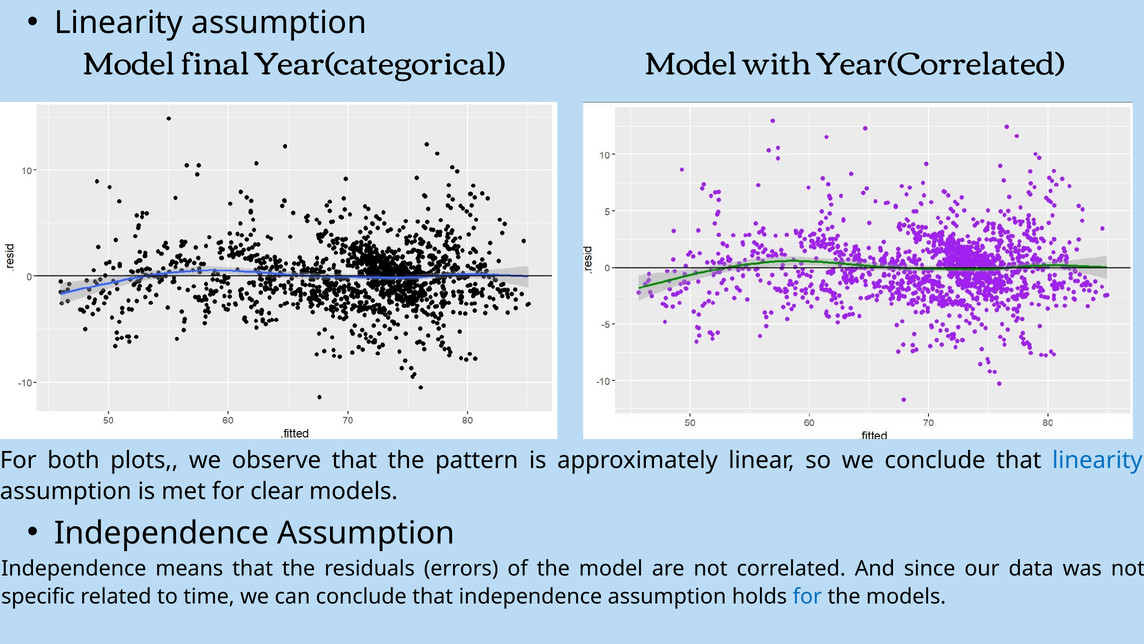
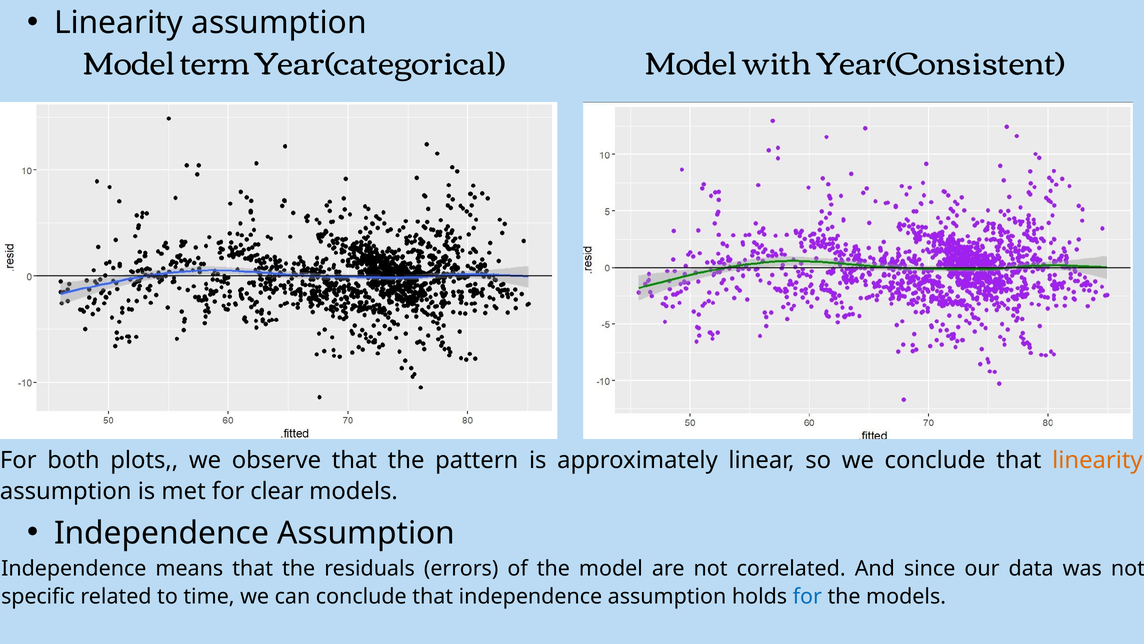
final: final -> term (215, 64)
Year(Correlated: Year(Correlated -> Year(Consistent (941, 64)
linearity colour: blue -> orange (1097, 460)
